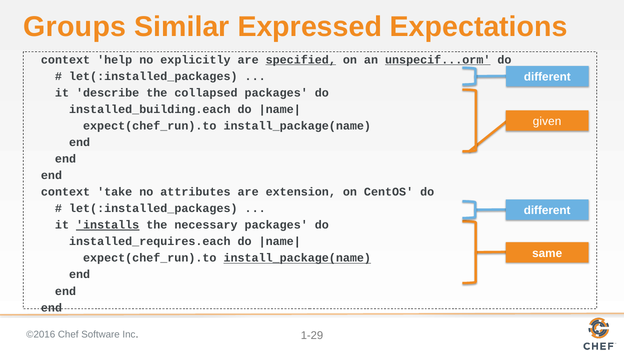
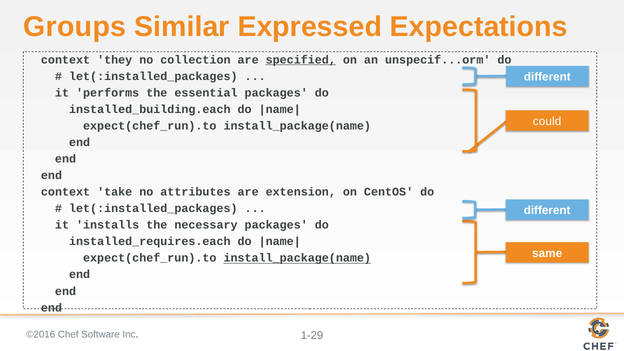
help: help -> they (115, 60)
explicitly: explicitly -> collection (195, 60)
unspecif...orm underline: present -> none (438, 60)
describe: describe -> performs (108, 93)
collapsed: collapsed -> essential (206, 93)
given: given -> could (547, 121)
installs underline: present -> none (108, 225)
